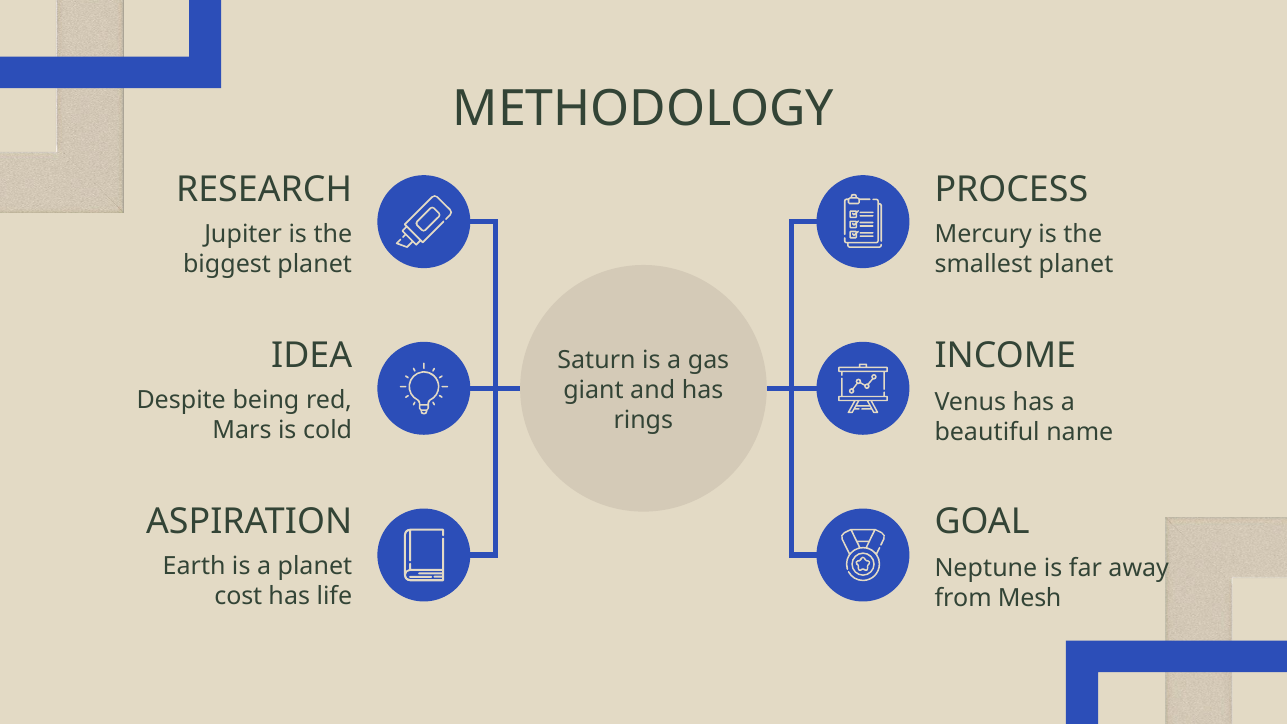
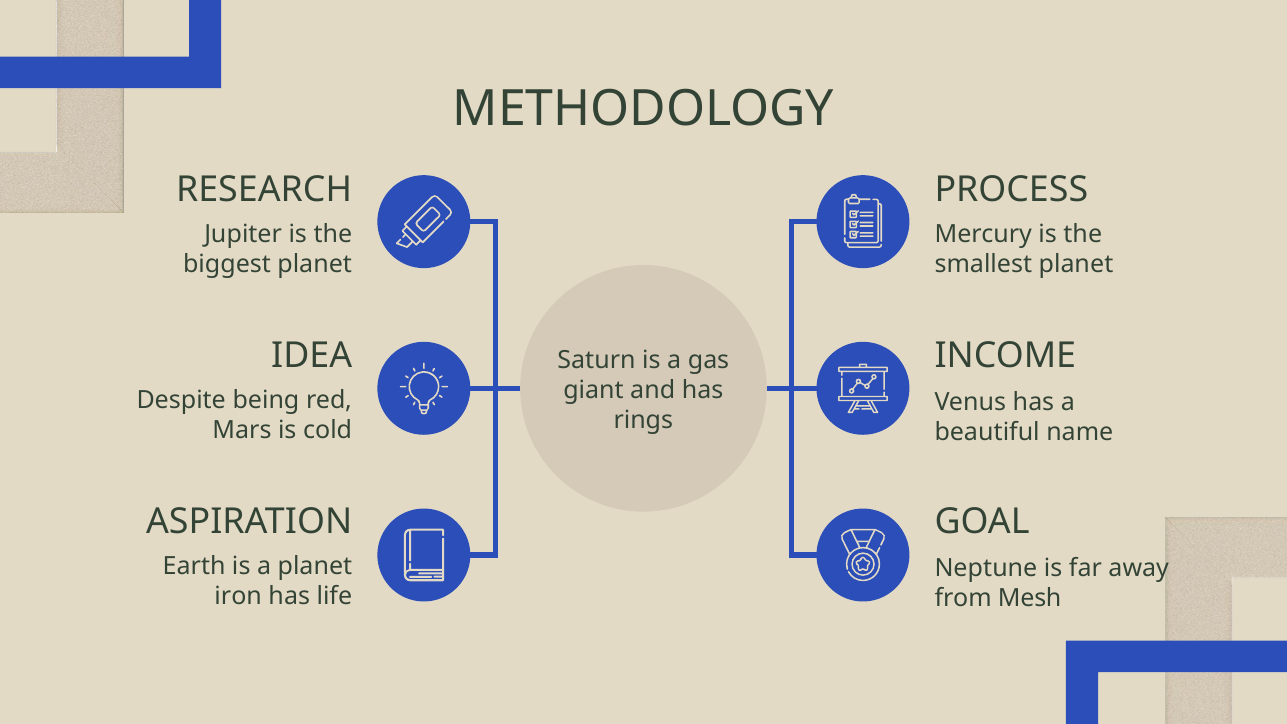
cost: cost -> iron (238, 596)
